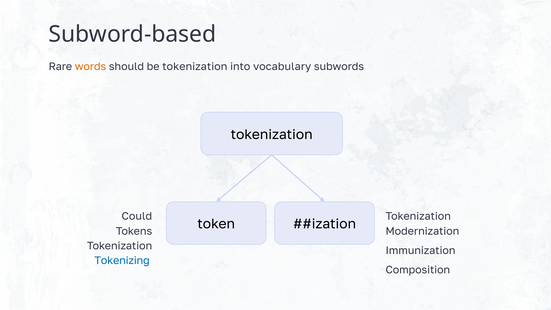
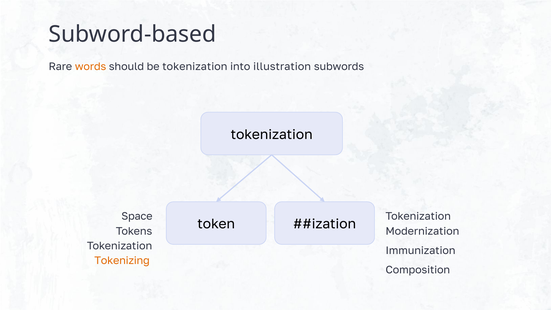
vocabulary: vocabulary -> illustration (282, 67)
Could: Could -> Space (137, 216)
Tokenizing colour: blue -> orange (122, 261)
